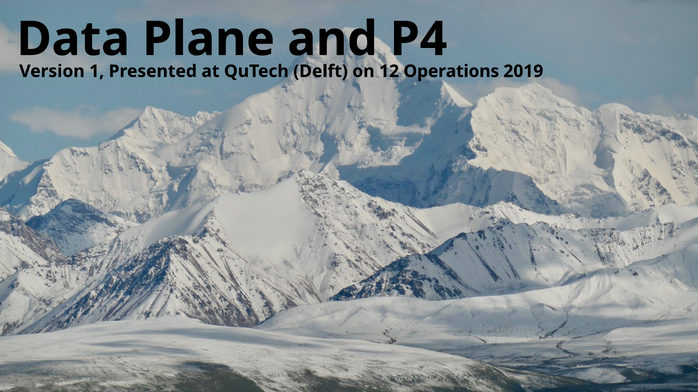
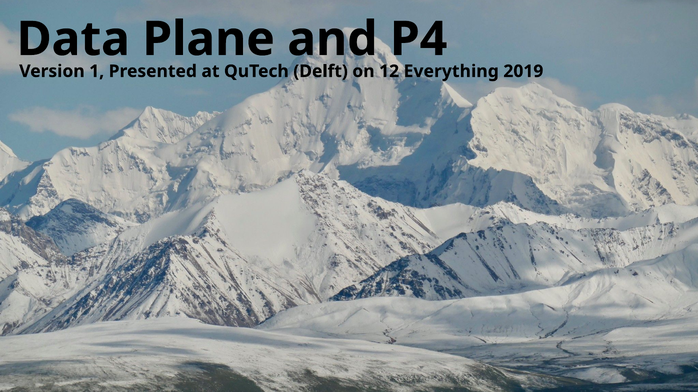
Operations: Operations -> Everything (451, 71)
